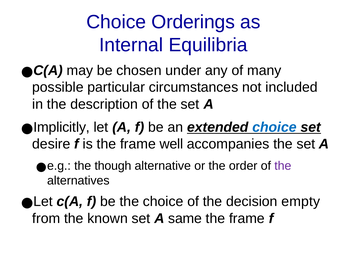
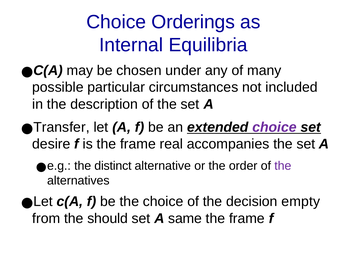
Implicitly: Implicitly -> Transfer (61, 127)
choice colour: blue -> purple (275, 127)
well: well -> real (171, 144)
though: though -> distinct (113, 165)
known: known -> should (108, 218)
